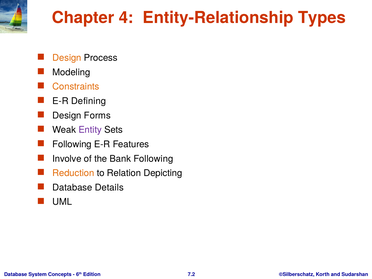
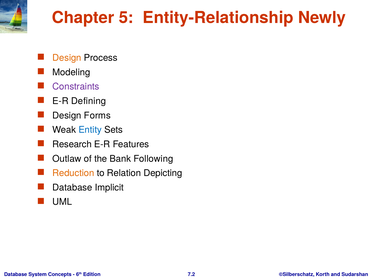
4: 4 -> 5 (126, 18)
Types: Types -> Newly (322, 18)
Constraints colour: orange -> purple (76, 87)
Entity colour: purple -> blue (90, 130)
Following: Following -> Research (72, 144)
Involve: Involve -> Outlaw (67, 159)
Details: Details -> Implicit (109, 188)
